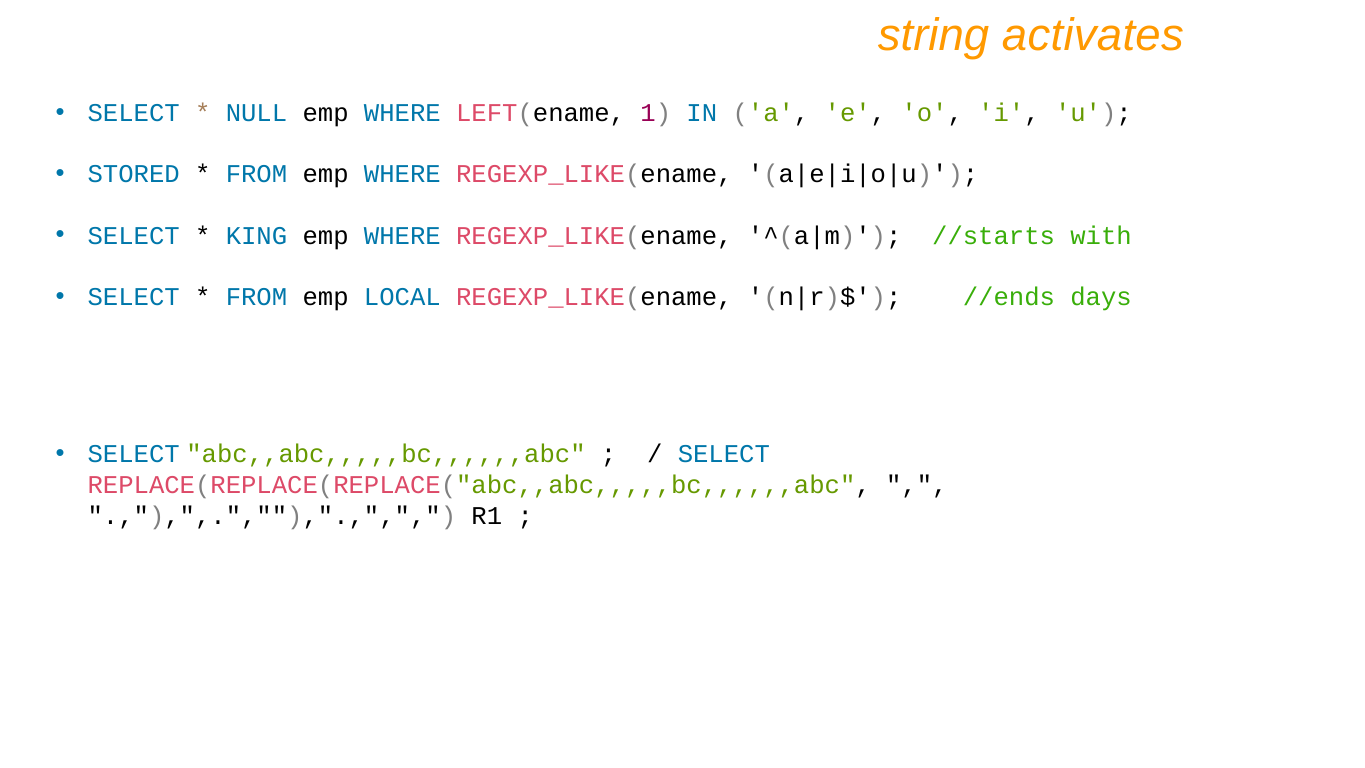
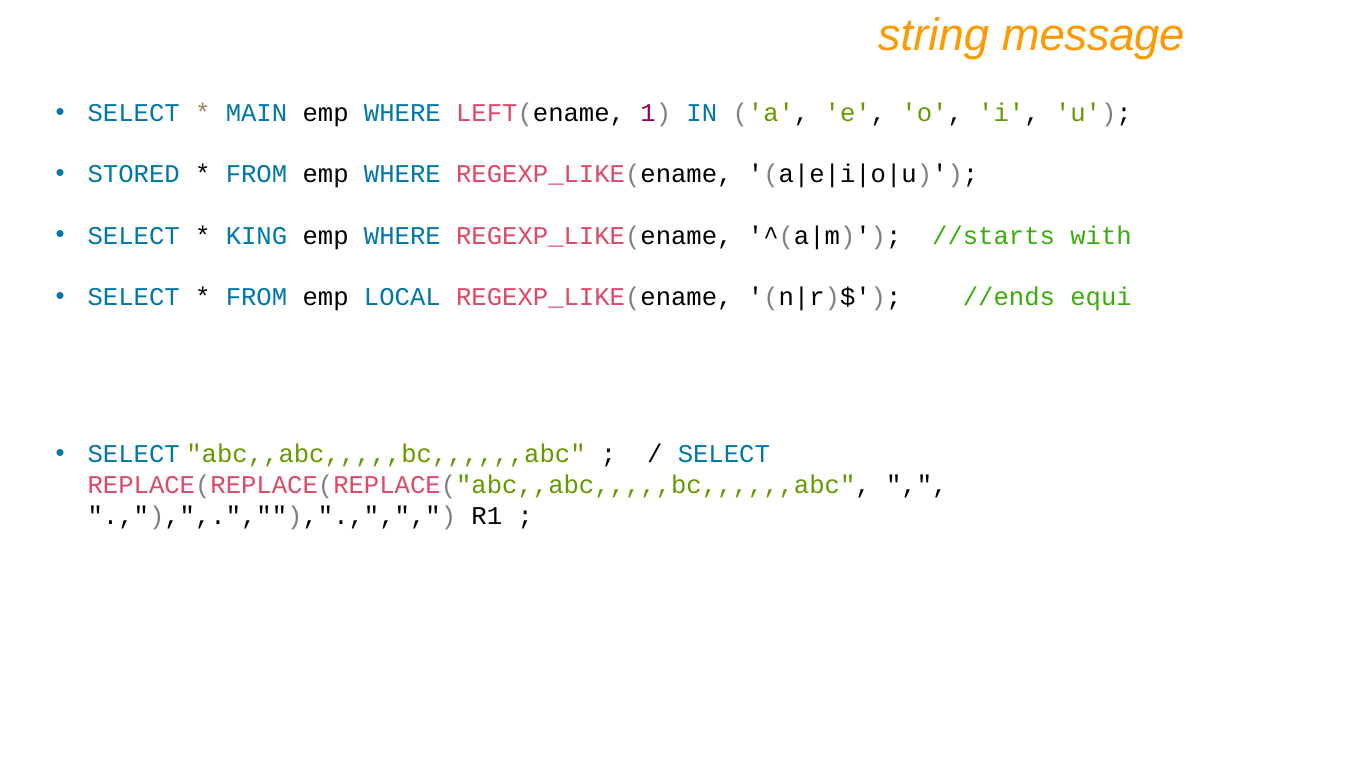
activates: activates -> message (1093, 36)
NULL: NULL -> MAIN (256, 113)
days: days -> equi (1101, 297)
